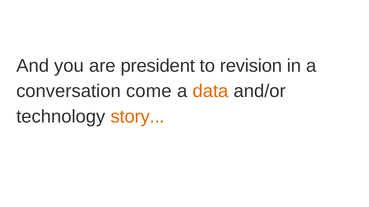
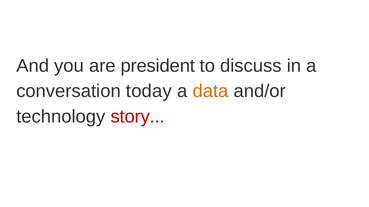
revision: revision -> discuss (251, 66)
come: come -> today (149, 91)
story colour: orange -> red (138, 117)
